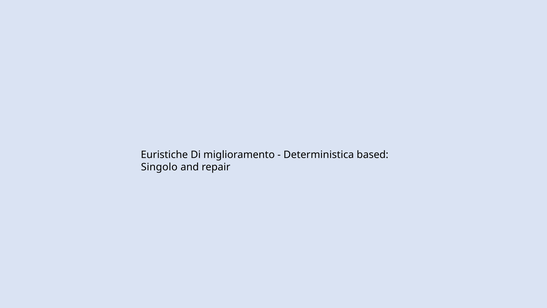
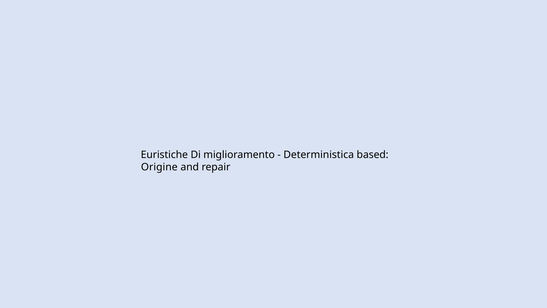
Singolo: Singolo -> Origine (159, 167)
